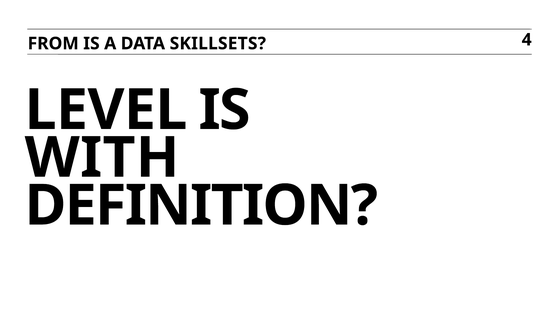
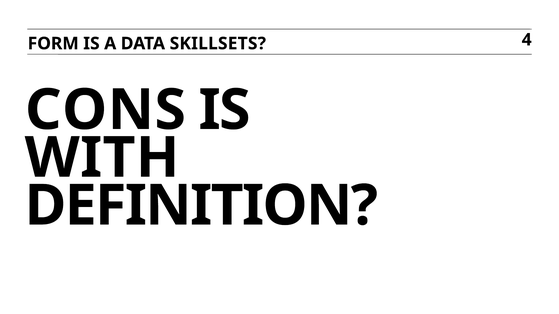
FROM: FROM -> FORM (53, 44)
LEVEL: LEVEL -> CONS (105, 110)
